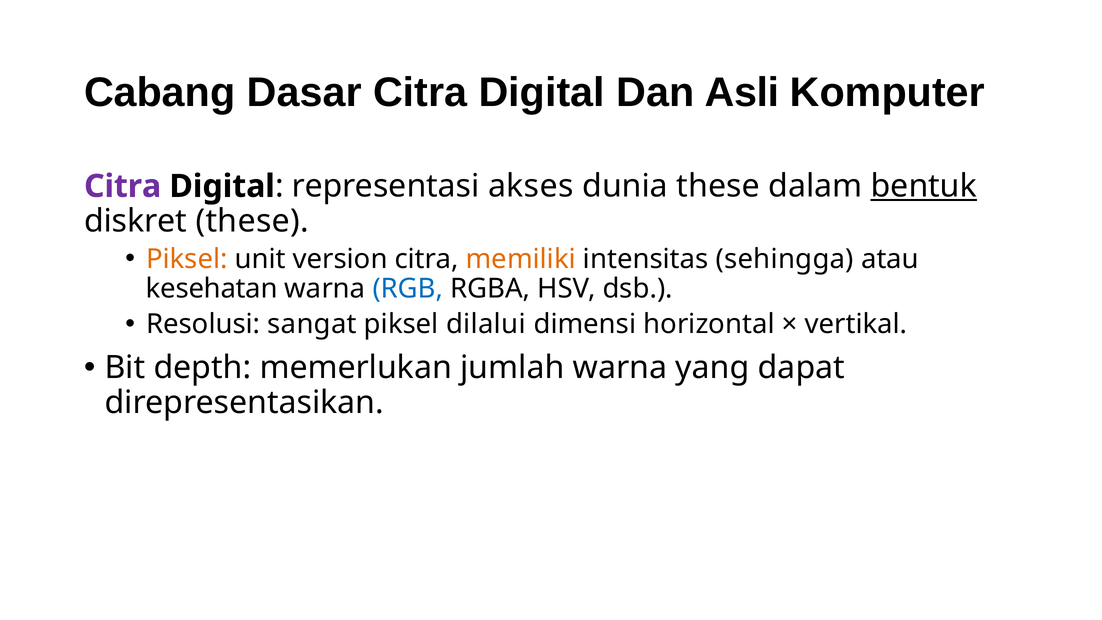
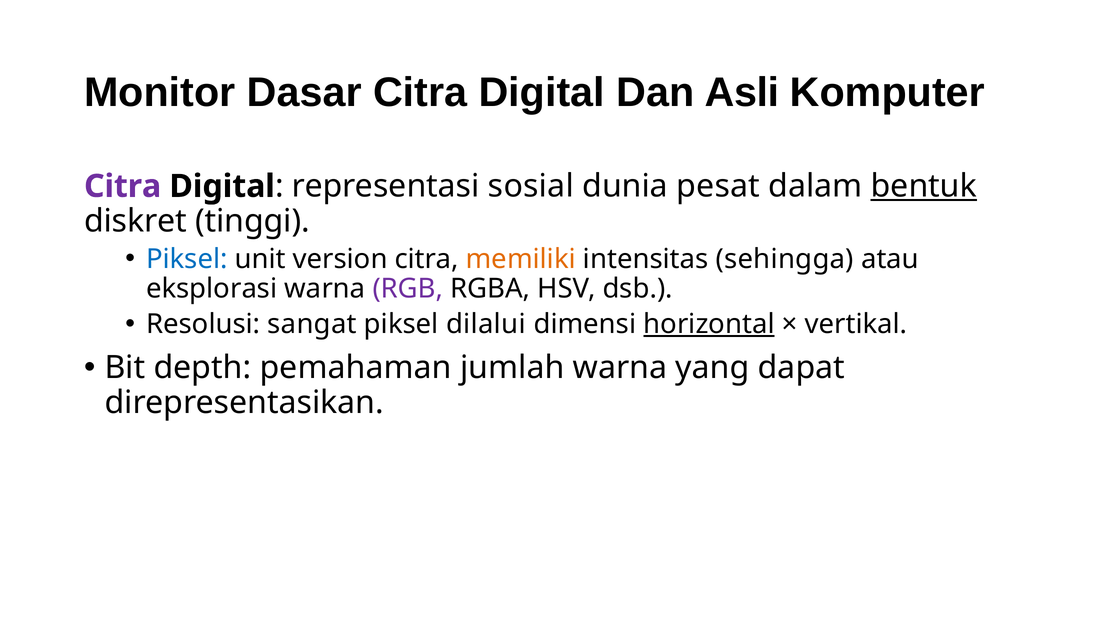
Cabang: Cabang -> Monitor (160, 93)
akses: akses -> sosial (531, 186)
dunia these: these -> pesat (718, 186)
diskret these: these -> tinggi (252, 221)
Piksel colour: orange -> blue (187, 259)
kesehatan: kesehatan -> eksplorasi (212, 289)
RGB colour: blue -> purple (408, 289)
horizontal underline: none -> present (709, 324)
memerlukan: memerlukan -> pemahaman (356, 368)
